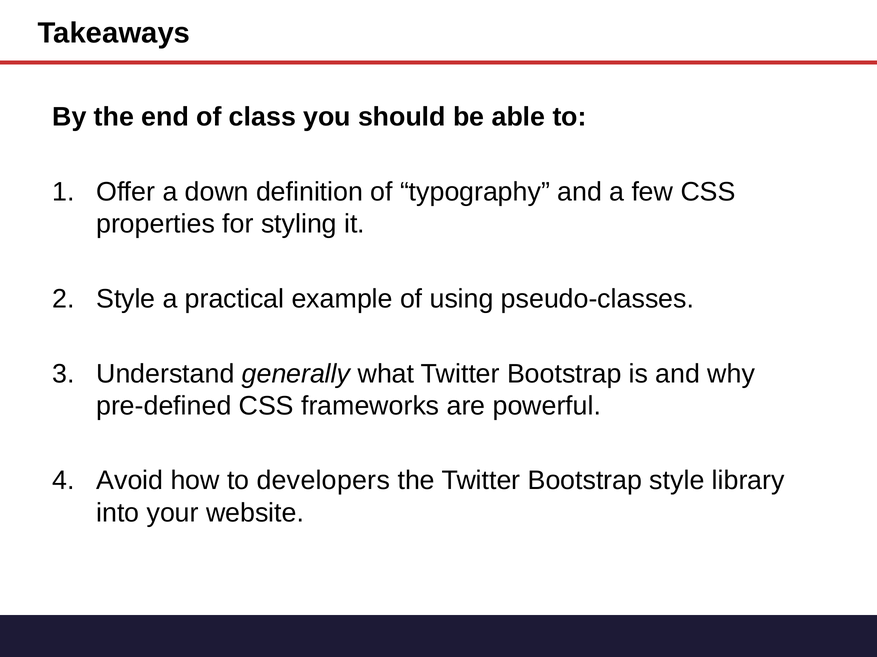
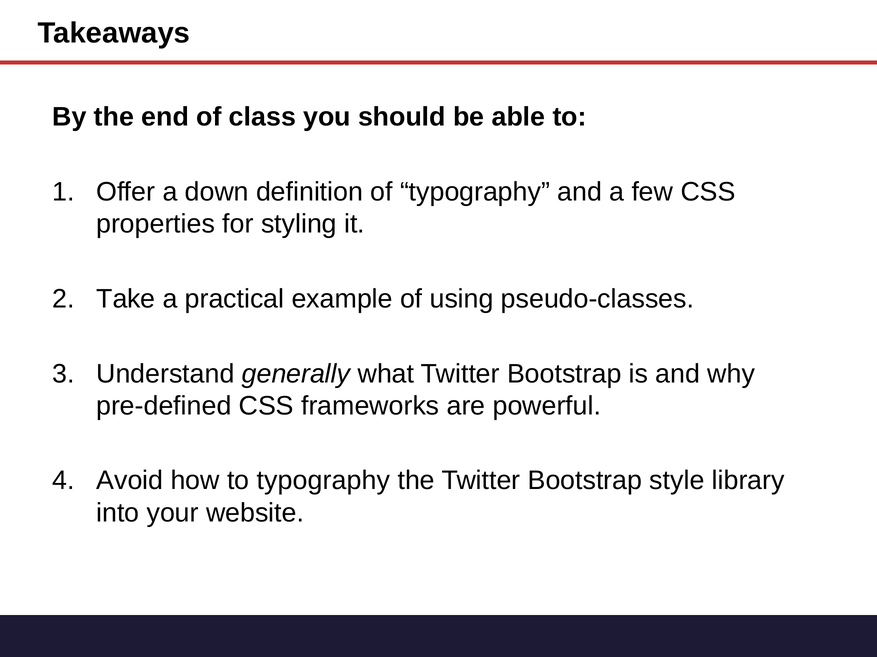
Style: Style -> Take (126, 299)
to developers: developers -> typography (323, 481)
